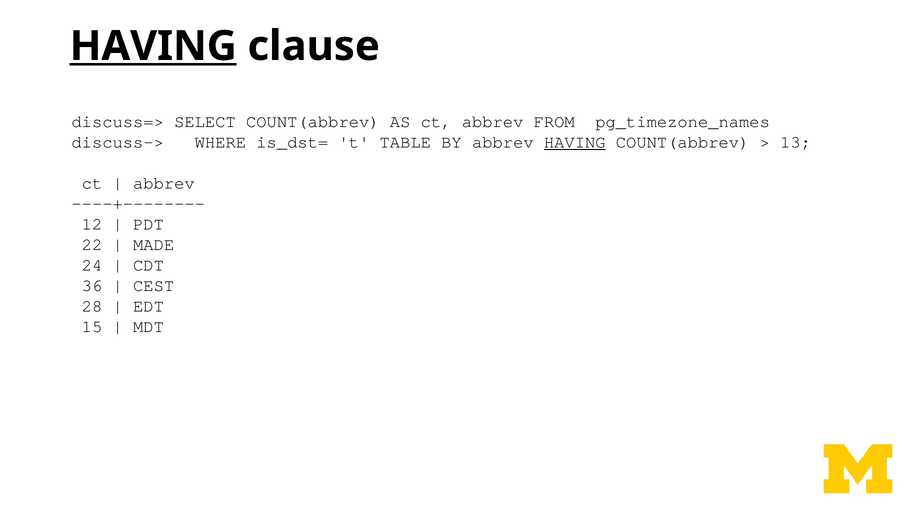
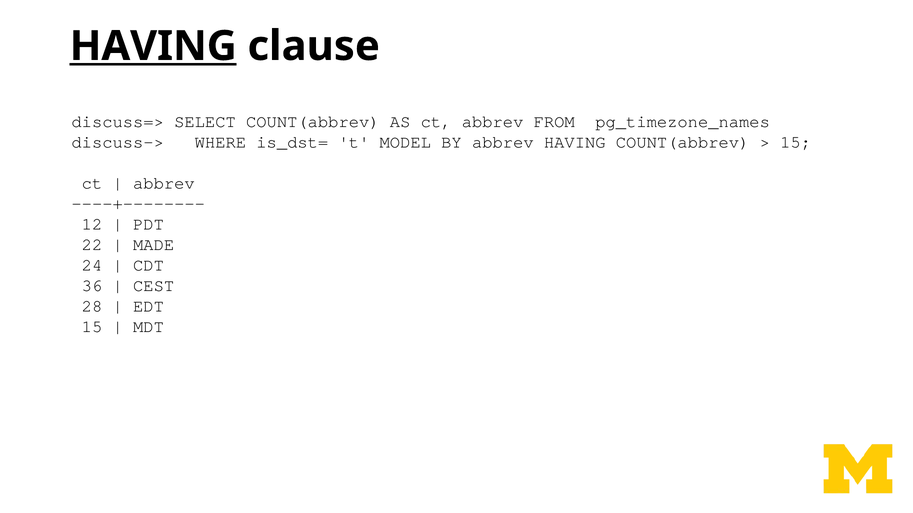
TABLE: TABLE -> MODEL (405, 142)
HAVING underline: present -> none (575, 142)
13: 13 -> 15 (796, 142)
